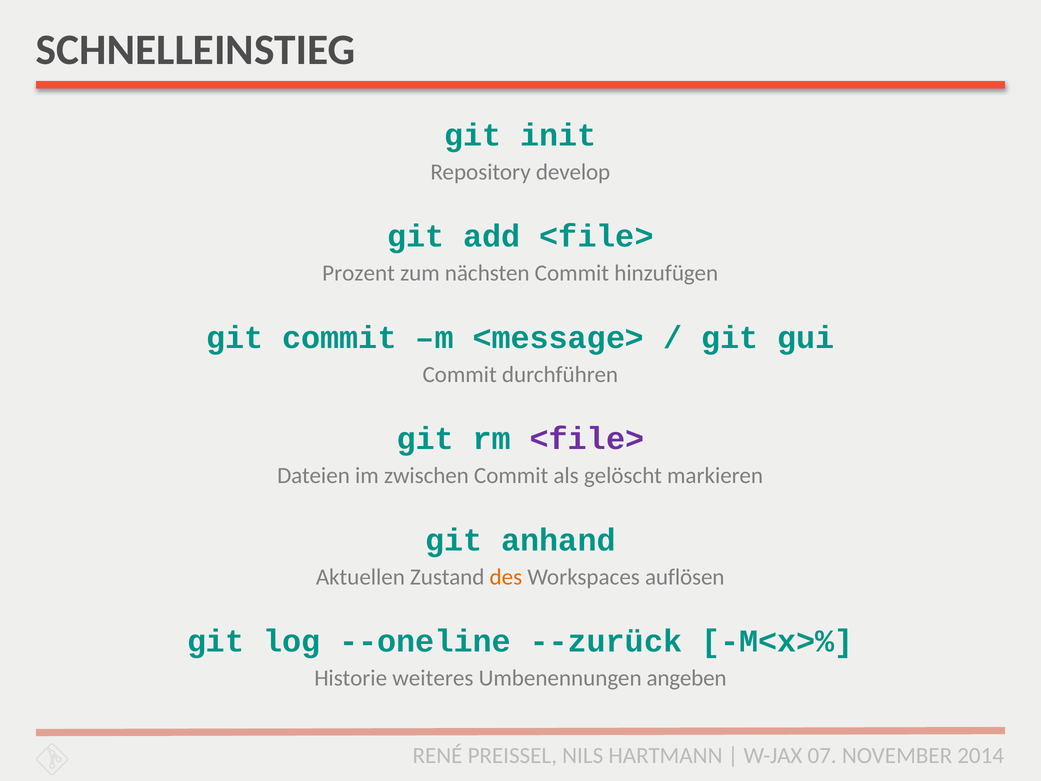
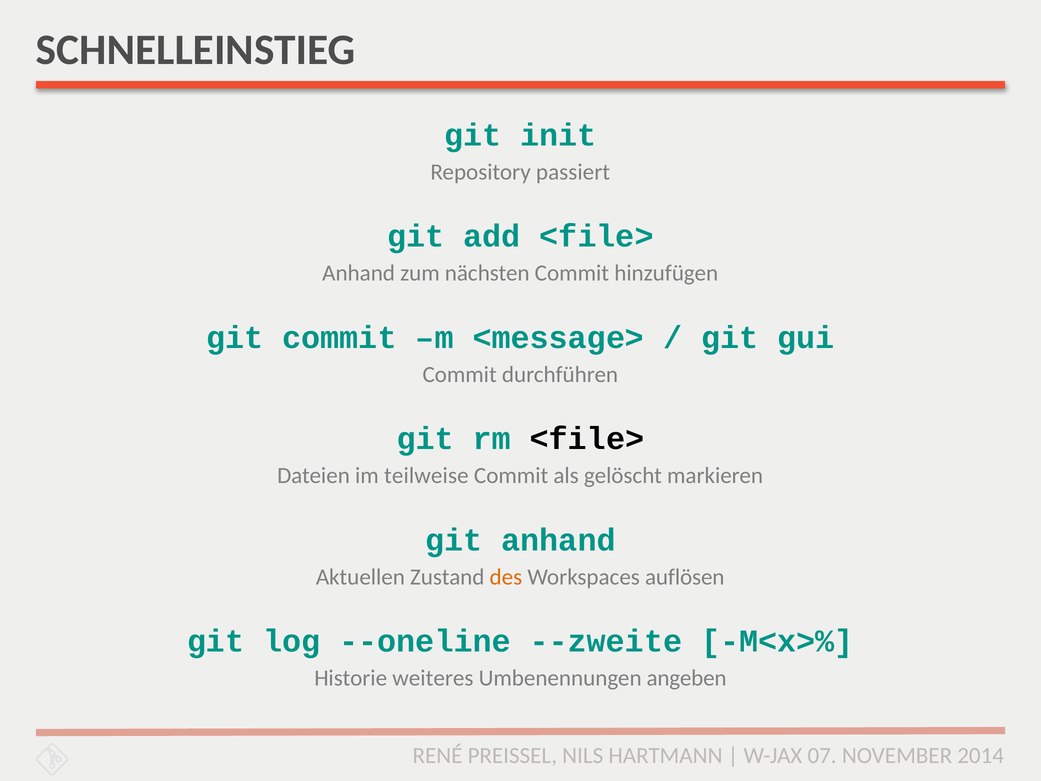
develop: develop -> passiert (573, 172)
Prozent: Prozent -> Anhand (359, 273)
<file> colour: purple -> black (587, 439)
zwischen: zwischen -> teilweise (426, 476)
--zurück: --zurück -> --zweite (606, 641)
